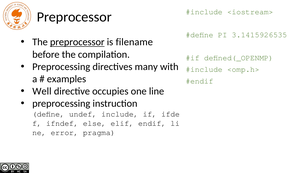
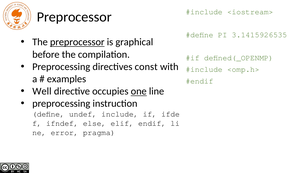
filename: filename -> graphical (134, 42)
many: many -> const (146, 67)
one underline: none -> present (139, 91)
